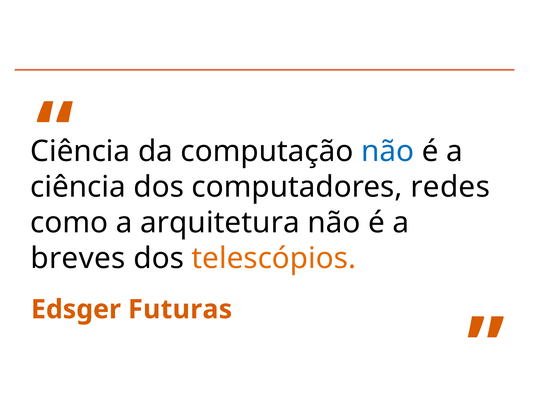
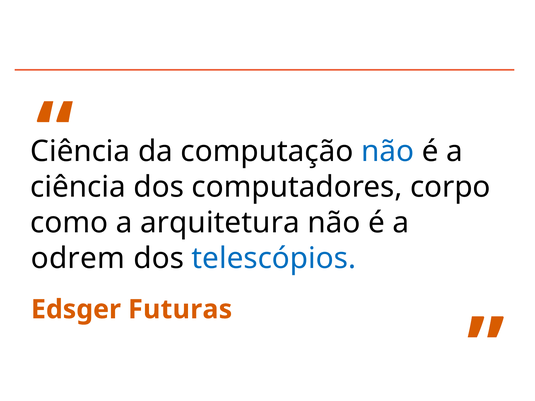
redes: redes -> corpo (450, 187)
breves: breves -> odrem (78, 259)
telescópios colour: orange -> blue (274, 259)
